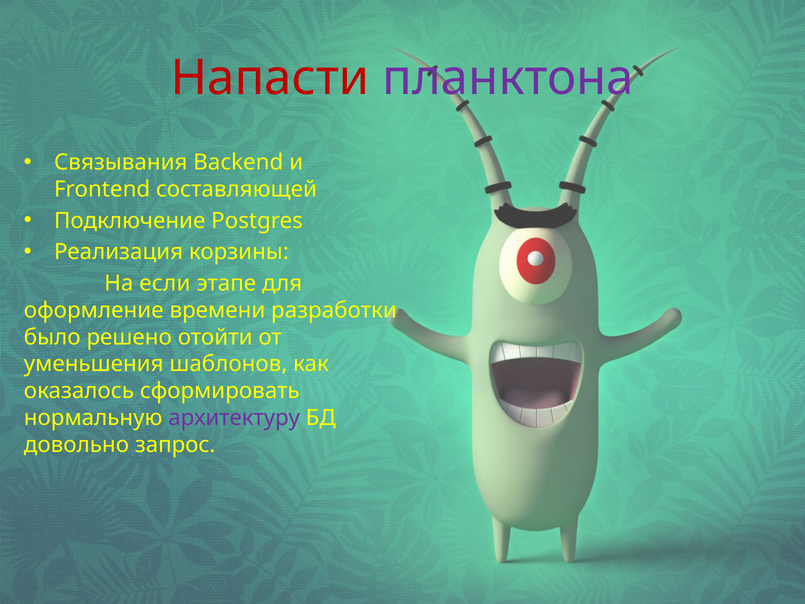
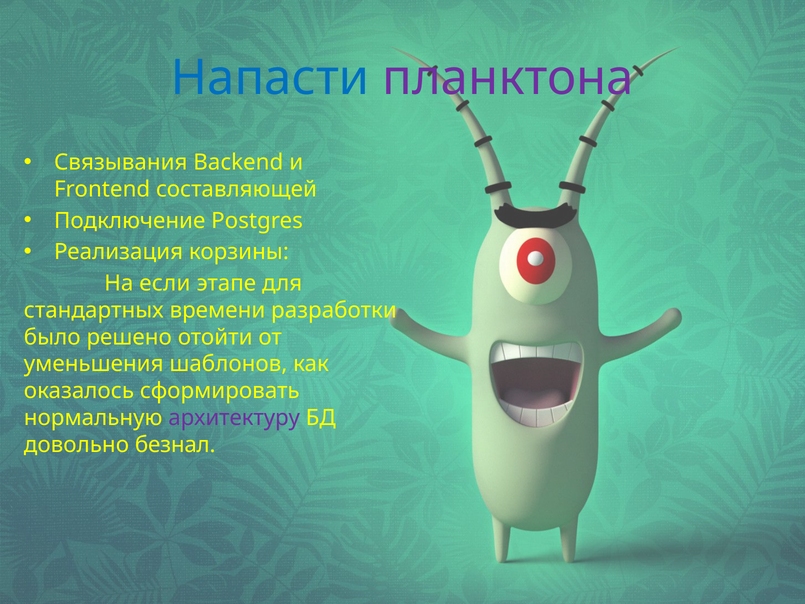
Напасти colour: red -> blue (270, 78)
оформление: оформление -> стандартных (94, 310)
запрос: запрос -> безнал (175, 445)
